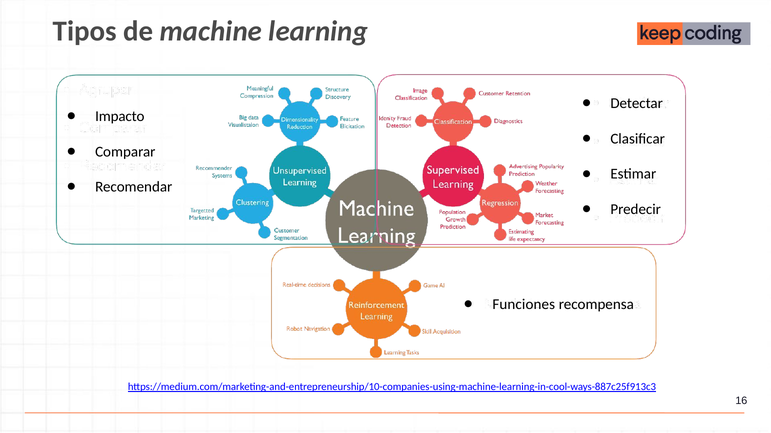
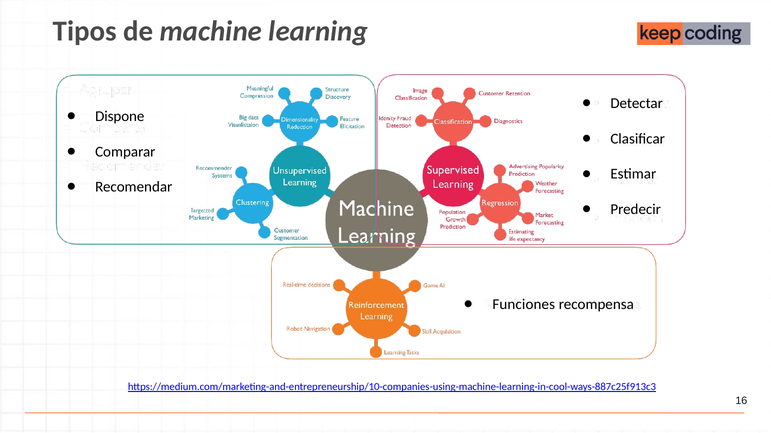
Impacto: Impacto -> Dispone (120, 116)
